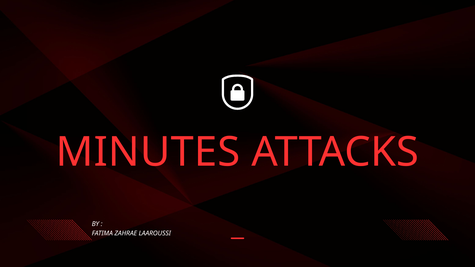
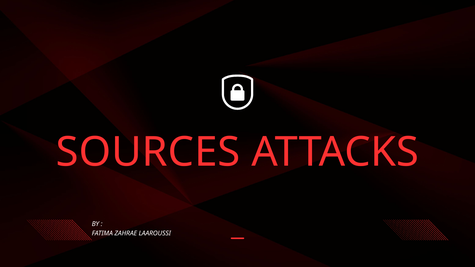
MINUTES: MINUTES -> SOURCES (148, 152)
